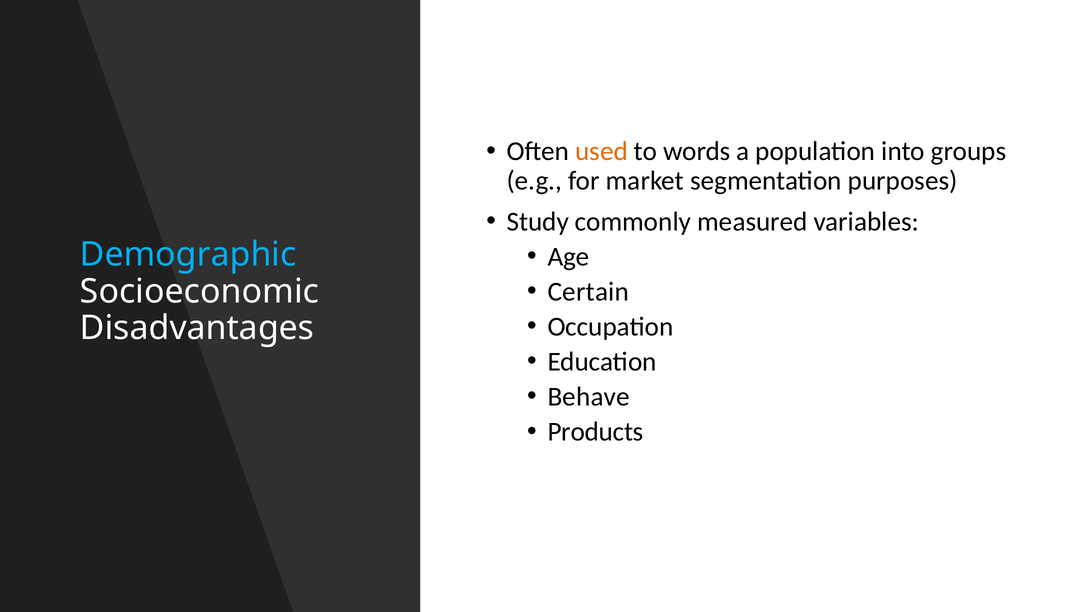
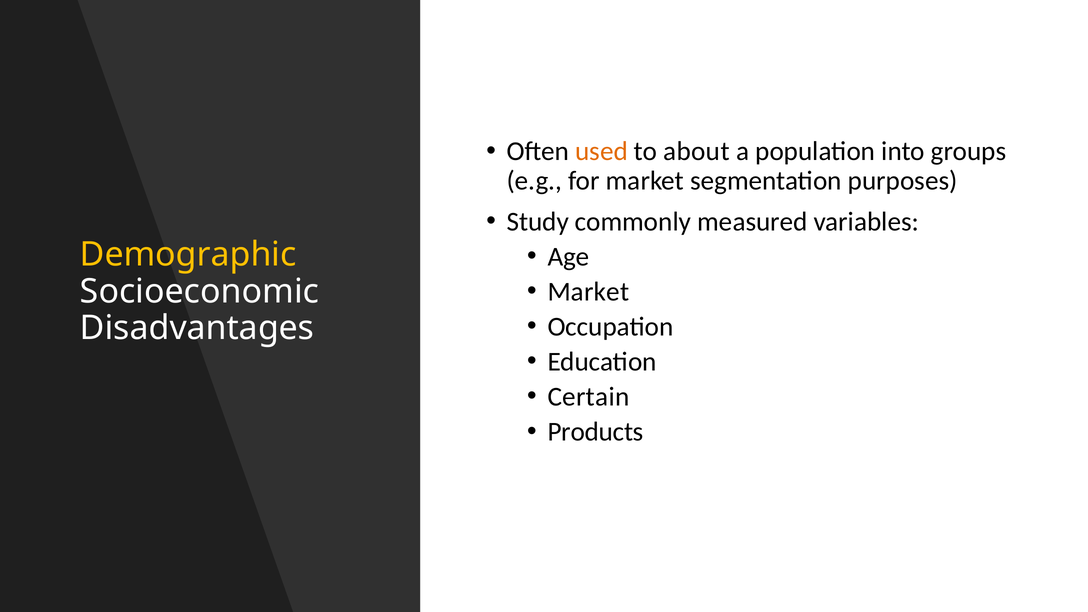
words: words -> about (697, 151)
Demographic colour: light blue -> yellow (188, 255)
Certain: Certain -> Market (588, 292)
Behave: Behave -> Certain (588, 397)
